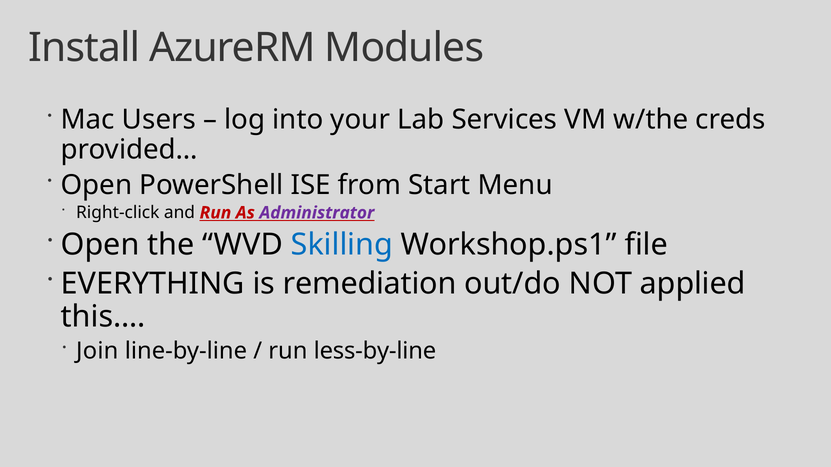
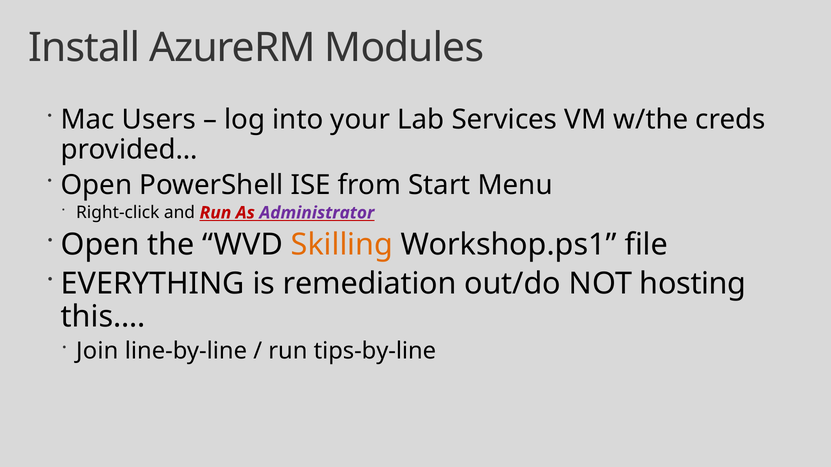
Skilling colour: blue -> orange (342, 245)
applied: applied -> hosting (693, 284)
less-by-line: less-by-line -> tips-by-line (375, 351)
